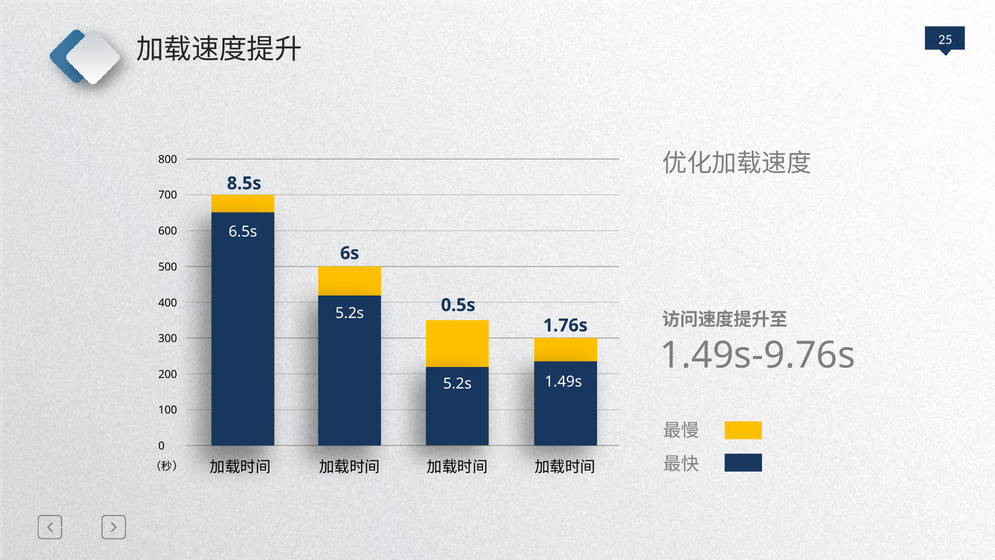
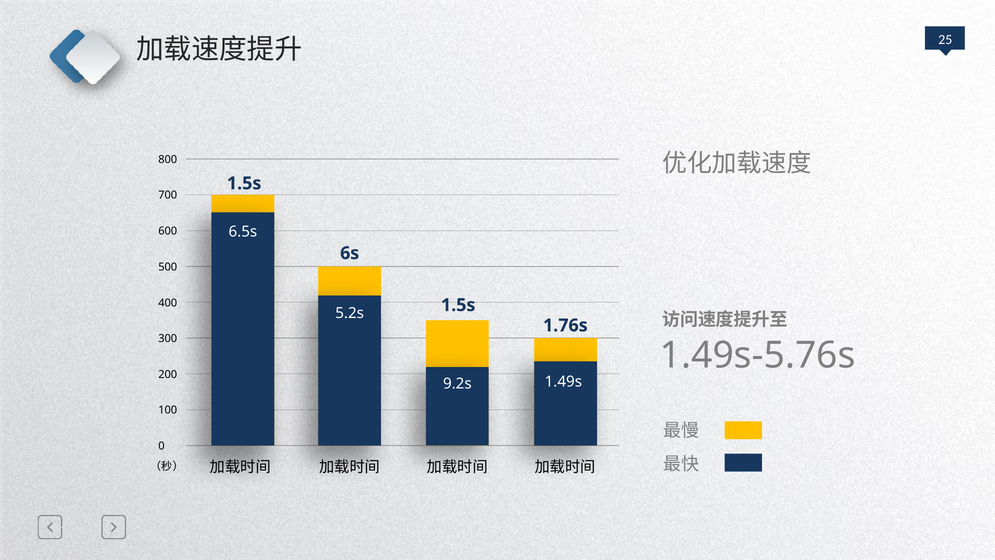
8.5s: 8.5s -> 1.5s (244, 183)
0.5s: 0.5s -> 1.5s (458, 305)
1.49s-9.76s: 1.49s-9.76s -> 1.49s-5.76s (758, 355)
5.2s: 5.2s -> 9.2s (457, 384)
